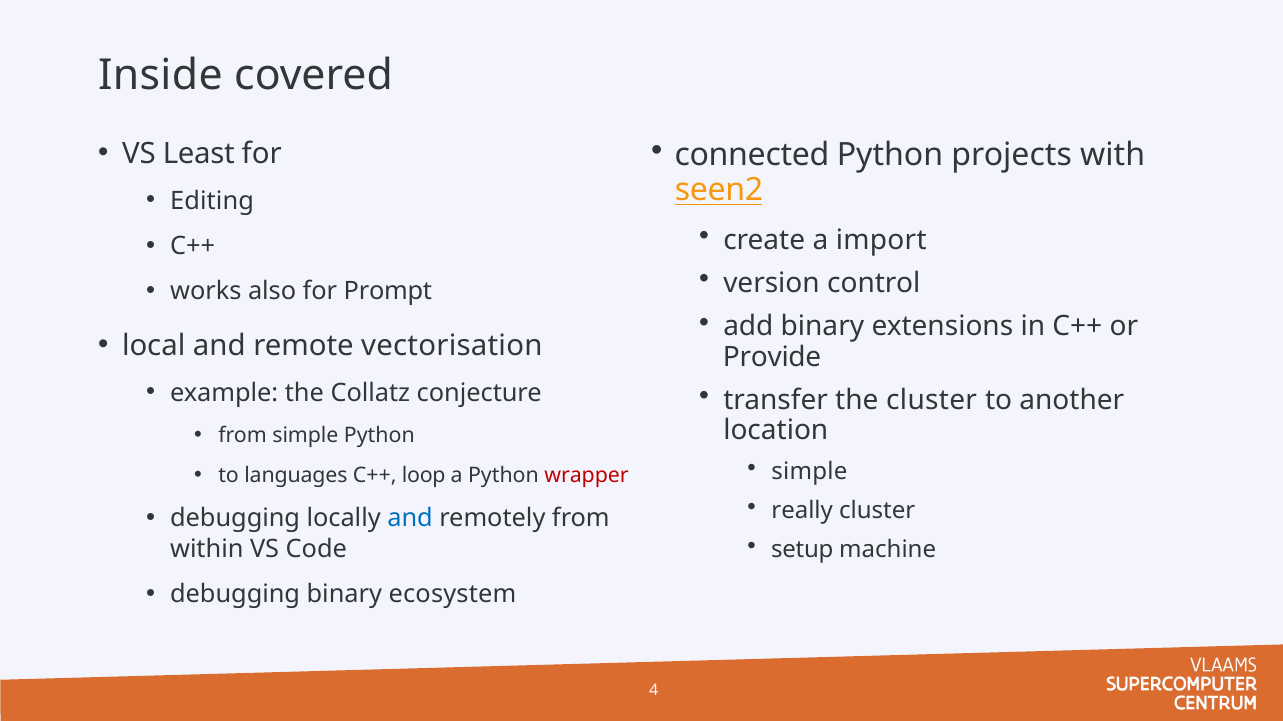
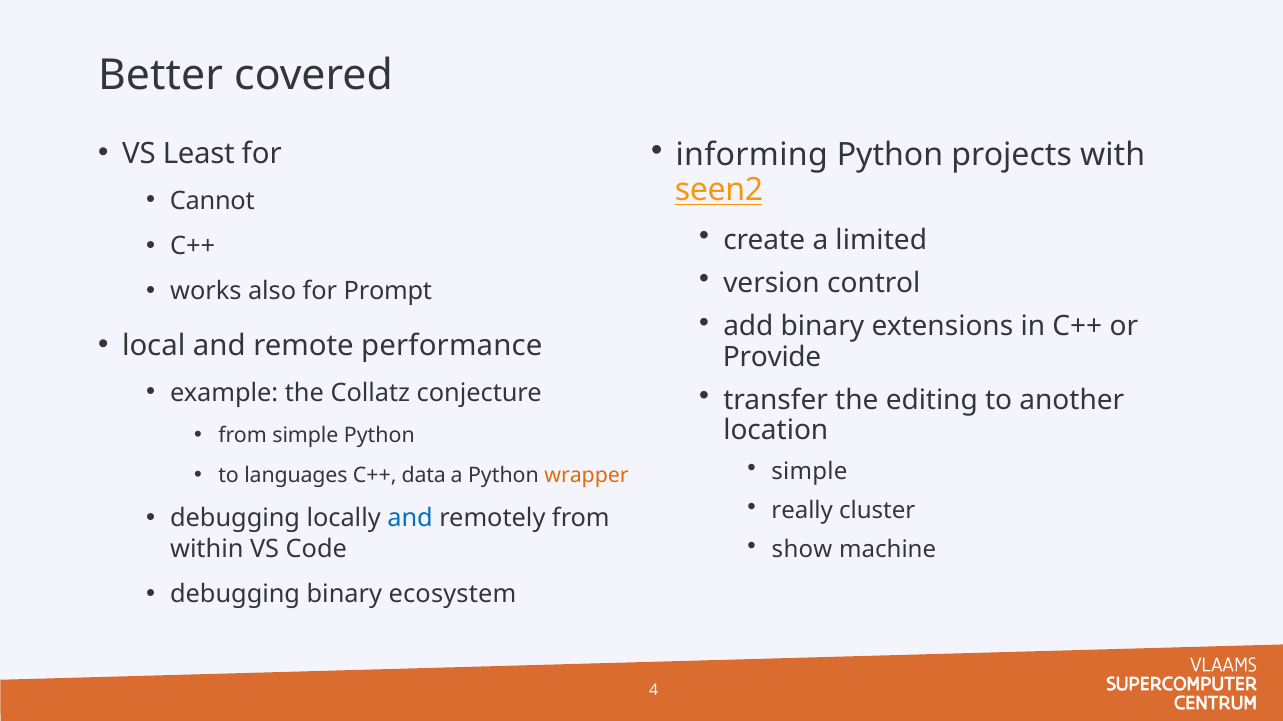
Inside: Inside -> Better (160, 76)
connected: connected -> informing (752, 156)
Editing: Editing -> Cannot (212, 201)
import: import -> limited (881, 240)
vectorisation: vectorisation -> performance (452, 346)
the cluster: cluster -> editing (932, 401)
loop: loop -> data (424, 476)
wrapper colour: red -> orange (587, 476)
setup: setup -> show (802, 550)
